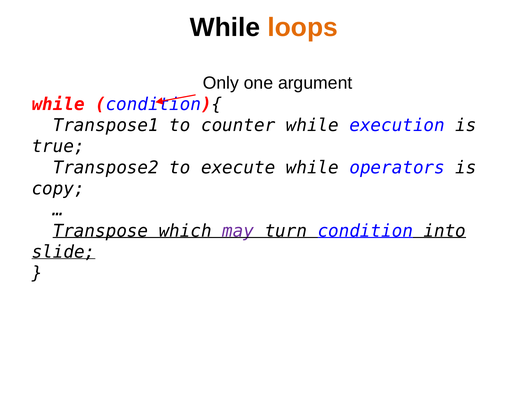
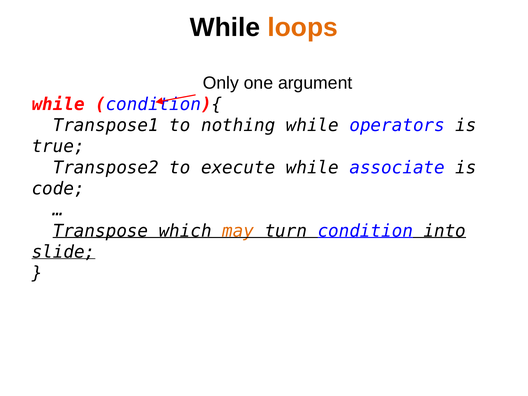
counter: counter -> nothing (238, 125)
execution: execution -> operators (397, 125)
operators: operators -> associate (397, 168)
copy: copy -> code (58, 189)
may colour: purple -> orange (238, 231)
